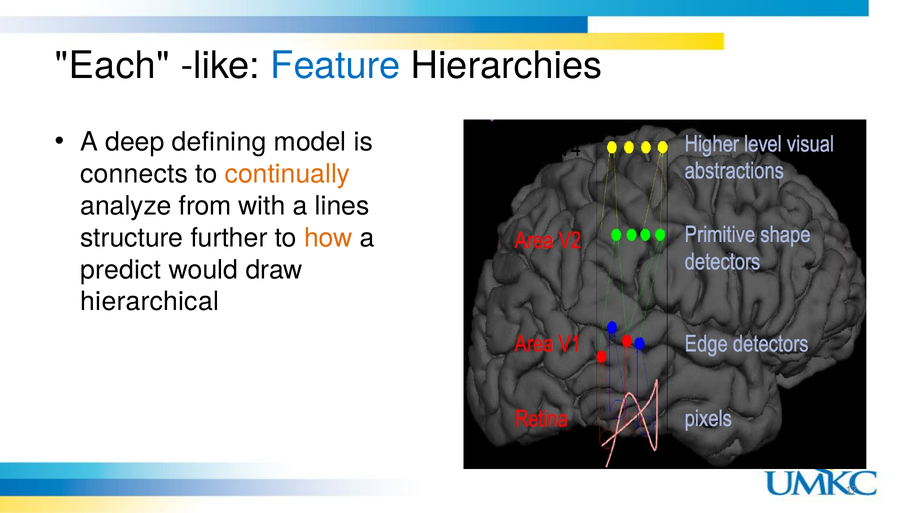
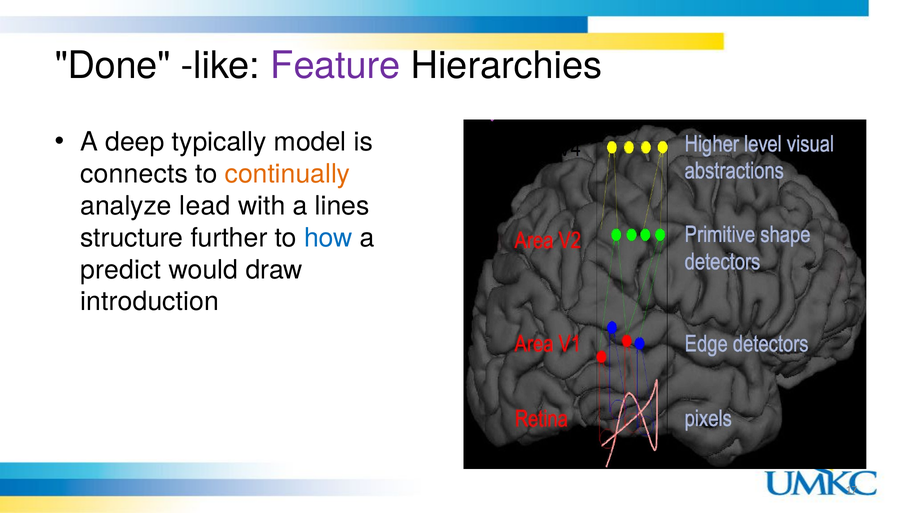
Each: Each -> Done (113, 66)
Feature colour: blue -> purple (335, 66)
defining: defining -> typically (219, 142)
from: from -> lead (205, 206)
how colour: orange -> blue (328, 238)
hierarchical: hierarchical -> introduction (150, 302)
